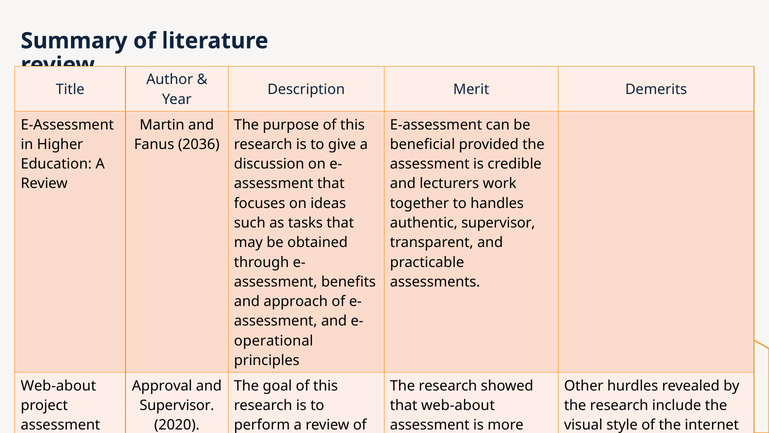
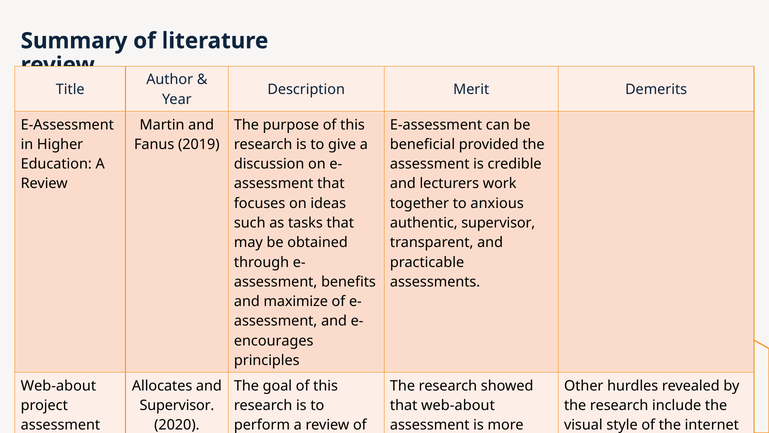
2036: 2036 -> 2019 (199, 144)
handles: handles -> anxious (497, 203)
approach: approach -> maximize (296, 301)
operational: operational -> encourages (274, 340)
Approval: Approval -> Allocates (162, 385)
